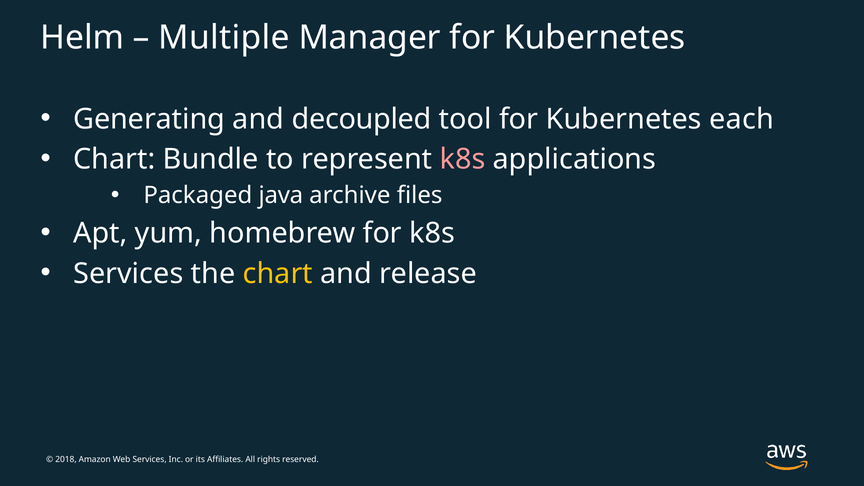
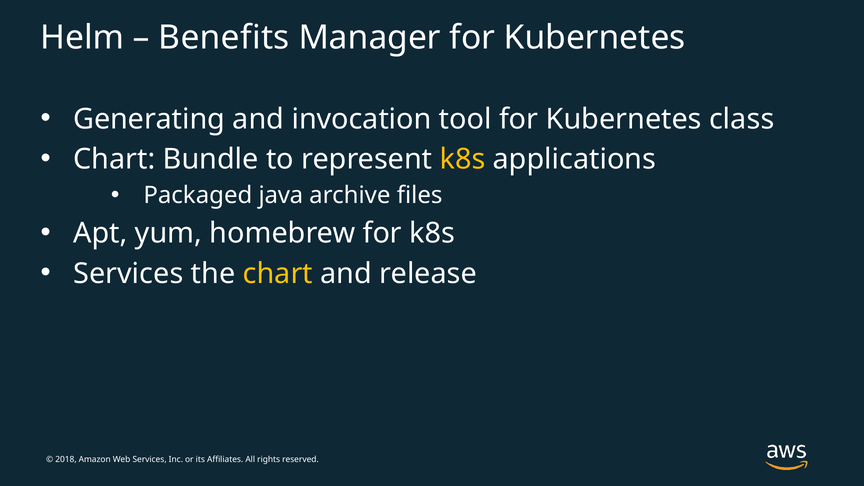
Multiple: Multiple -> Benefits (224, 38)
decoupled: decoupled -> invocation (362, 119)
each: each -> class (742, 119)
k8s colour: pink -> yellow (463, 159)
